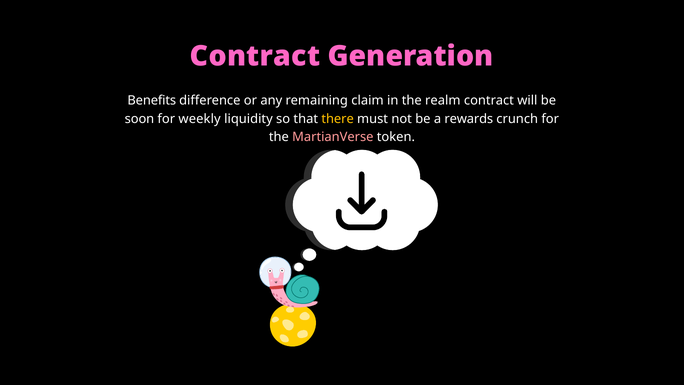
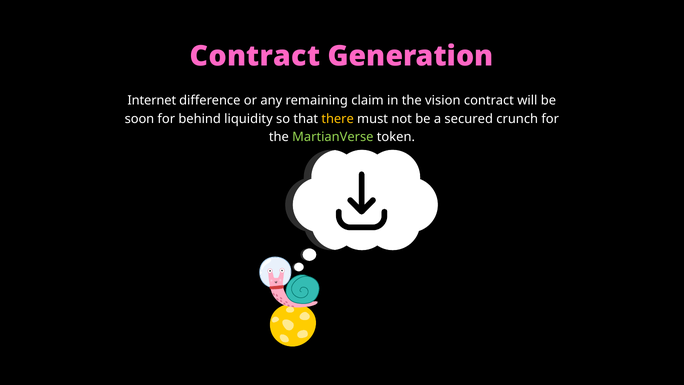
Benefits: Benefits -> Internet (152, 101)
realm: realm -> vision (443, 101)
weekly: weekly -> behind (200, 119)
rewards: rewards -> secured (469, 119)
MartianVerse colour: pink -> light green (333, 137)
